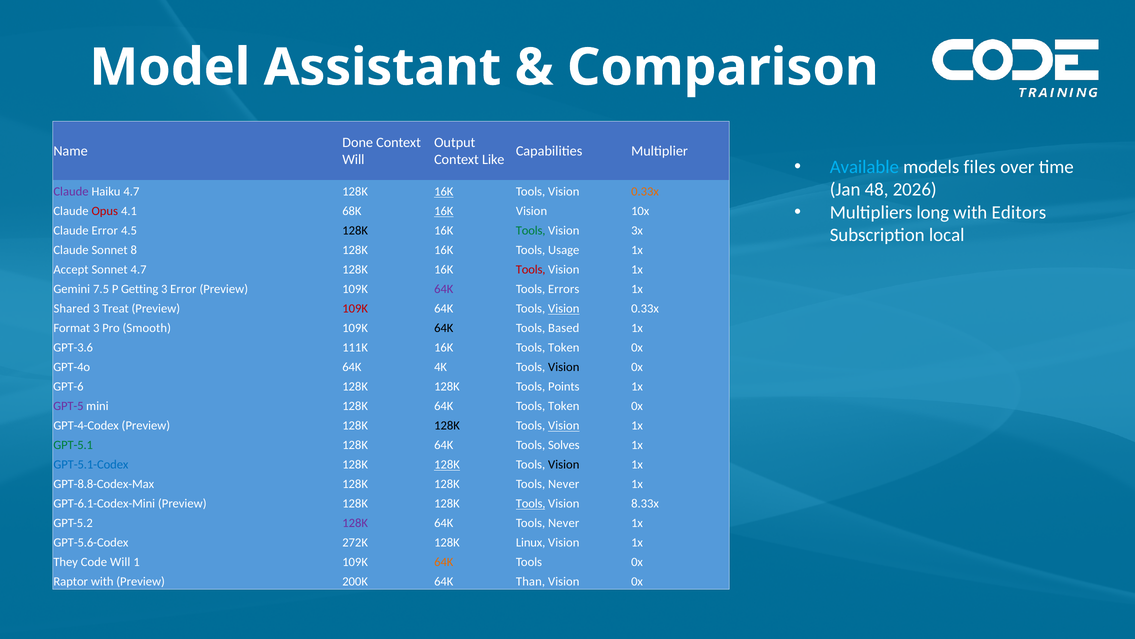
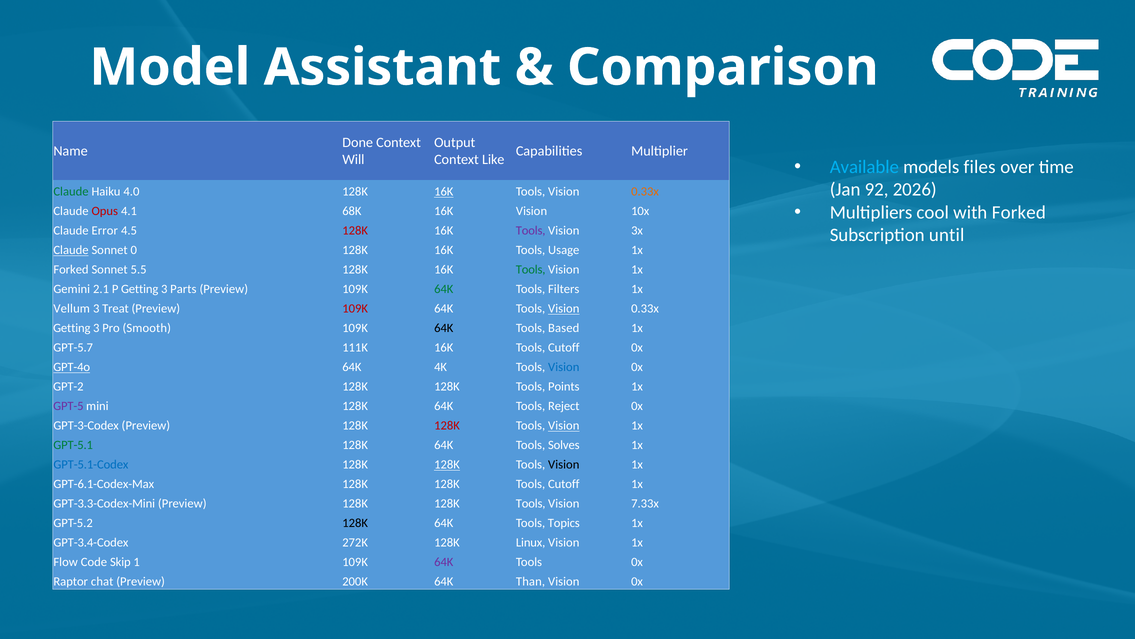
48: 48 -> 92 (877, 189)
Claude colour: purple -> green (71, 192)
Haiku 4.7: 4.7 -> 4.0 (131, 192)
long: long -> cool (933, 212)
with Editors: Editors -> Forked (1019, 212)
16K underline: present -> none (444, 211)
128K colour: black -> red (355, 231)
Tools colour: green -> purple (531, 231)
local: local -> until (947, 235)
Claude underline: none -> present (71, 250)
8: 8 -> 0 (134, 250)
Accept: Accept -> Forked (71, 270)
Sonnet 4.7: 4.7 -> 5.5 (139, 270)
Tools colour: red -> green (531, 270)
7.5: 7.5 -> 2.1 (101, 289)
3 Error: Error -> Parts (183, 289)
64K colour: purple -> green (444, 289)
Errors: Errors -> Filters (564, 289)
Shared: Shared -> Vellum (72, 309)
Format: Format -> Getting (72, 328)
GPT-3.6: GPT-3.6 -> GPT-5.7 (73, 347)
16K Tools Token: Token -> Cutoff (564, 347)
GPT-4o underline: none -> present (72, 367)
Vision colour: black -> blue (564, 367)
GPT-6: GPT-6 -> GPT-2 (68, 386)
64K Tools Token: Token -> Reject (564, 406)
GPT-4-Codex: GPT-4-Codex -> GPT-3-Codex (86, 425)
128K colour: black -> red (447, 425)
GPT-8.8-Codex-Max: GPT-8.8-Codex-Max -> GPT-6.1-Codex-Max (104, 484)
128K Tools Never: Never -> Cutoff (564, 484)
GPT-6.1-Codex-Mini: GPT-6.1-Codex-Mini -> GPT-3.3-Codex-Mini (104, 503)
Tools underline: present -> none (531, 503)
8.33x: 8.33x -> 7.33x (645, 503)
128K colour: purple -> black (355, 523)
64K Tools Never: Never -> Topics (564, 523)
GPT-5.6-Codex: GPT-5.6-Codex -> GPT-3.4-Codex (91, 542)
They: They -> Flow (66, 562)
Code Will: Will -> Skip (120, 562)
64K colour: orange -> purple (444, 562)
Raptor with: with -> chat (102, 581)
